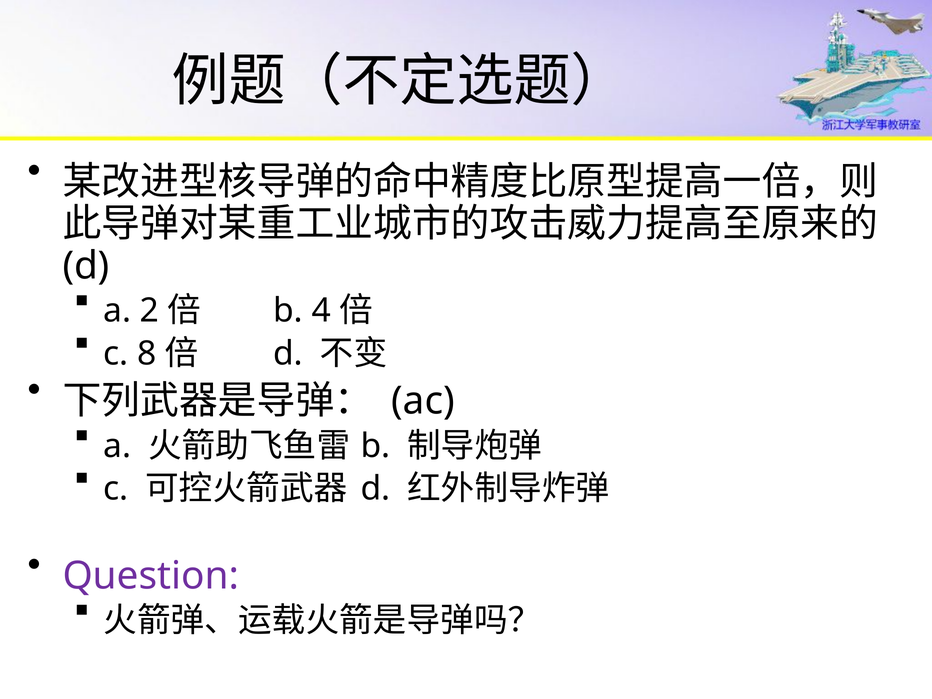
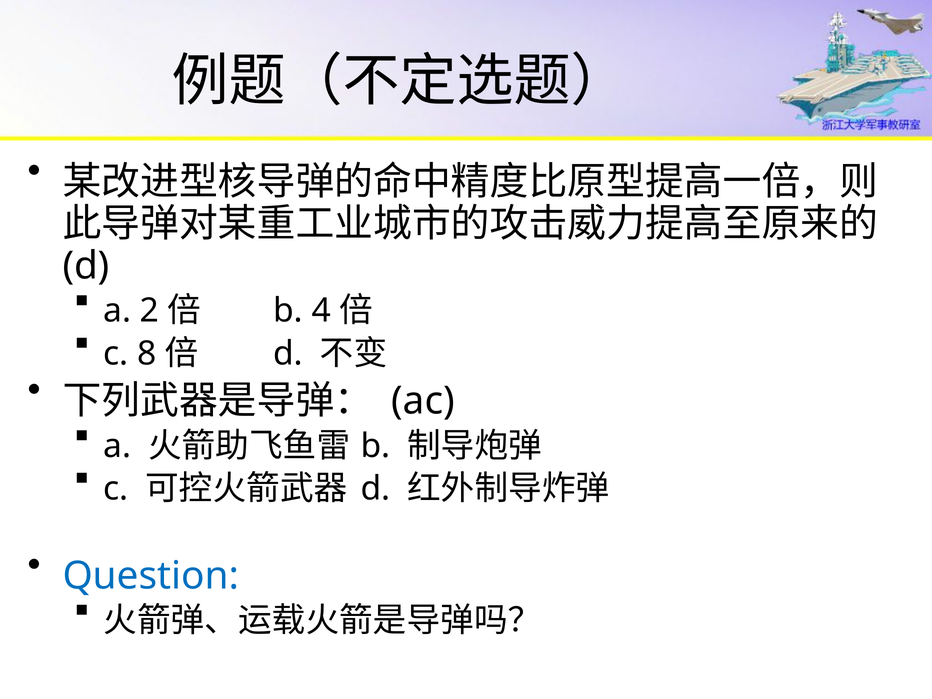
Question colour: purple -> blue (151, 576)
